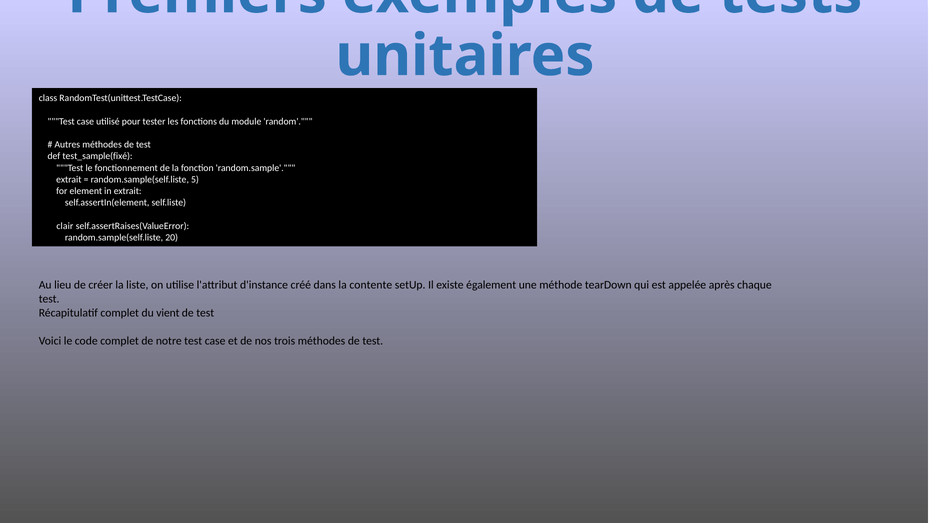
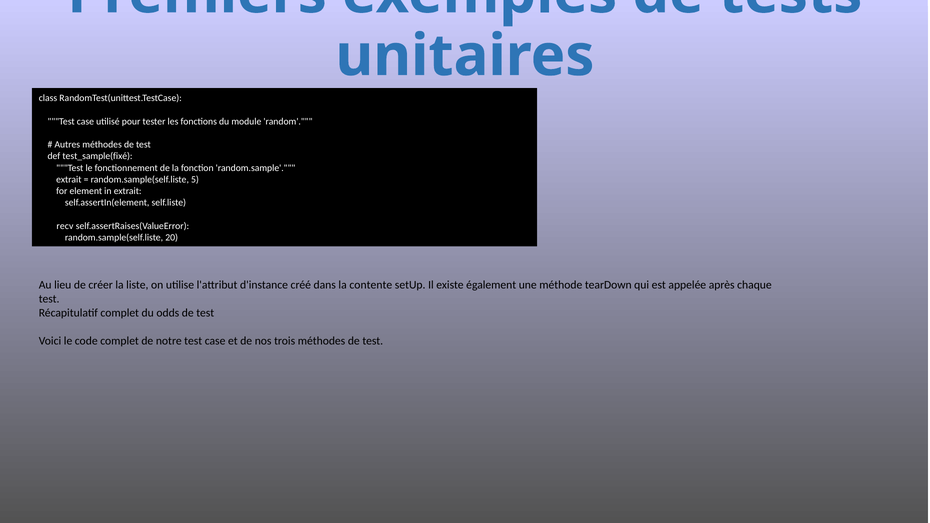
clair: clair -> recv (65, 226)
vient: vient -> odds (168, 313)
